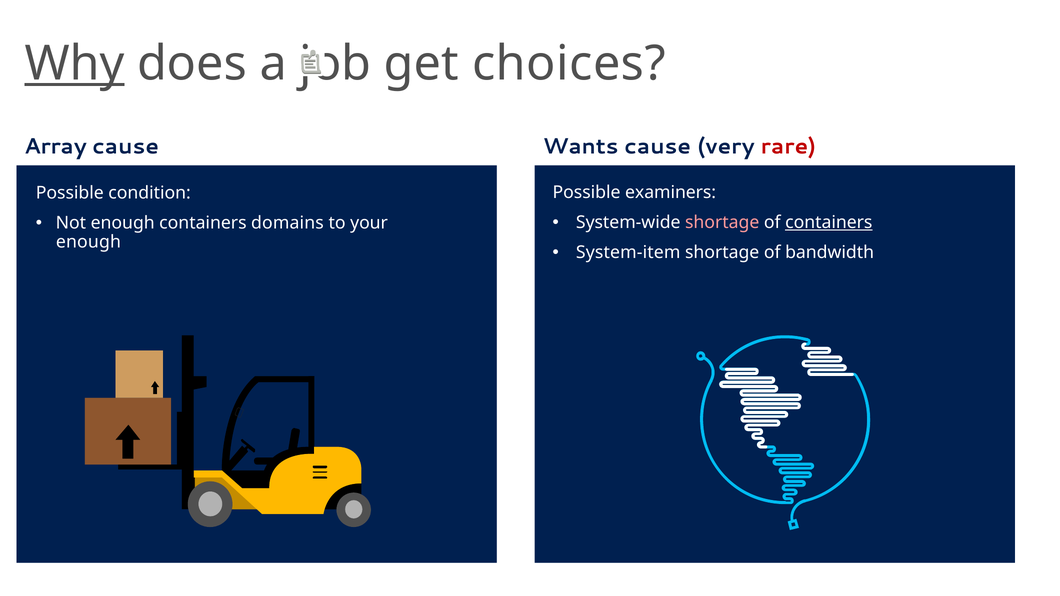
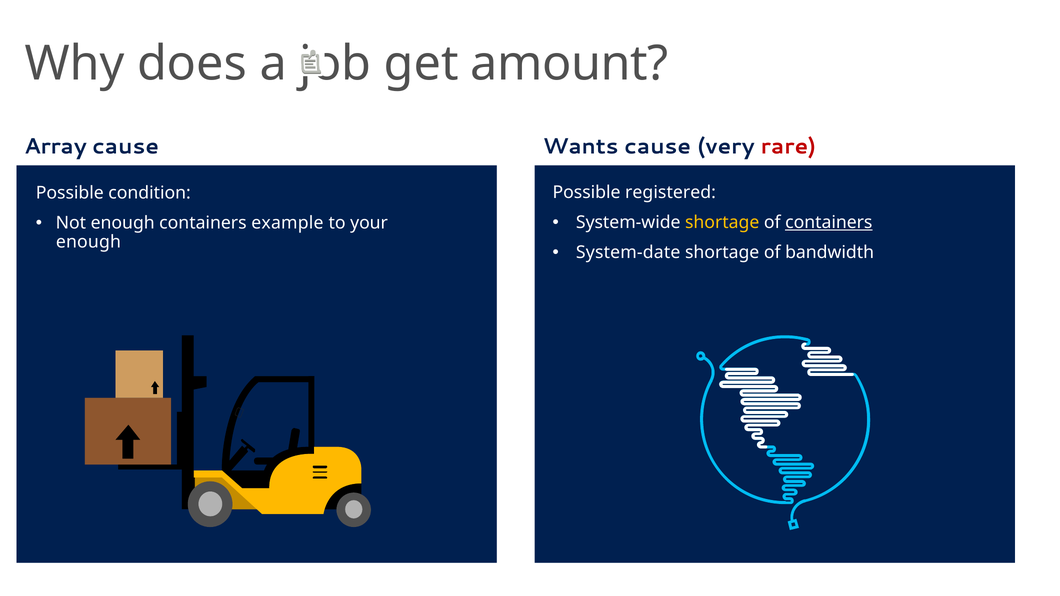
Why underline: present -> none (74, 64)
choices: choices -> amount (569, 64)
examiners: examiners -> registered (671, 192)
shortage colour: pink -> yellow (722, 223)
domains: domains -> example (287, 223)
System-item: System-item -> System-date (628, 253)
